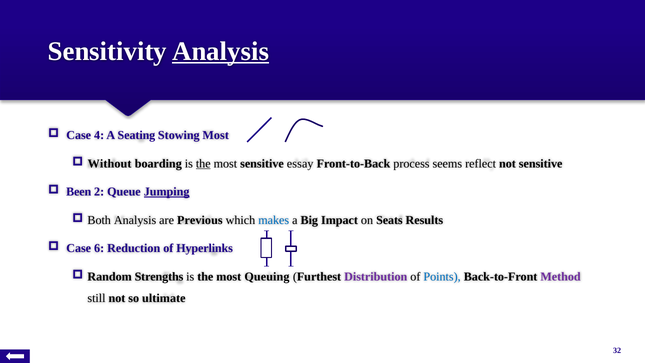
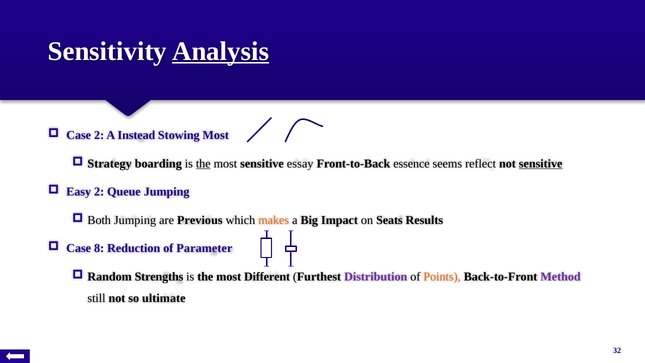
Case 4: 4 -> 2 (99, 135)
Seating: Seating -> Instead (136, 135)
Without: Without -> Strategy (110, 164)
process: process -> essence (411, 164)
sensitive underline: none -> present (541, 164)
Been: Been -> Easy (79, 192)
Jumping underline: present -> none (167, 192)
Both Analysis: Analysis -> Jumping (135, 220)
makes colour: blue -> orange (274, 220)
6: 6 -> 8 (99, 248)
Hyperlinks: Hyperlinks -> Parameter (204, 248)
Queuing: Queuing -> Different (267, 276)
Points colour: blue -> orange (442, 276)
